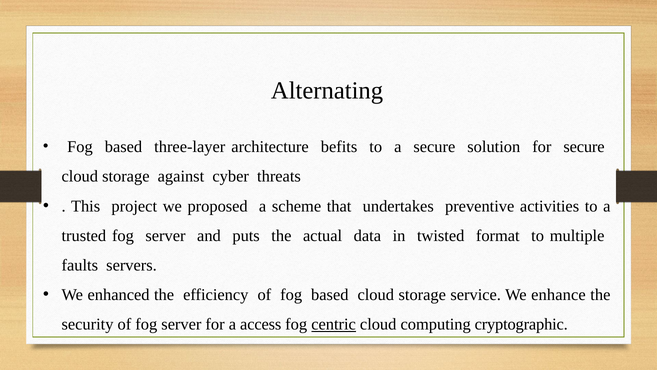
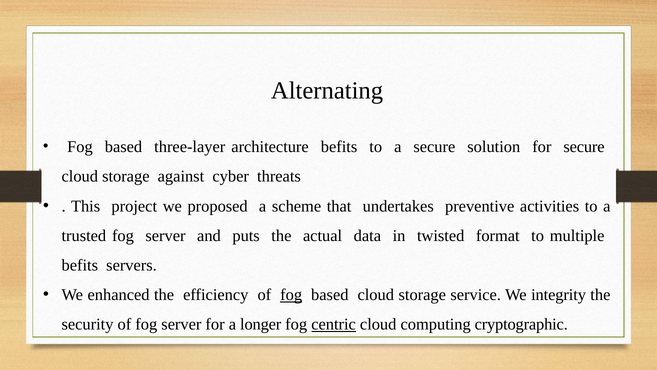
faults: faults -> befits (80, 265)
fog underline: none -> present (291, 295)
enhance: enhance -> integrity (559, 295)
access: access -> longer (261, 324)
